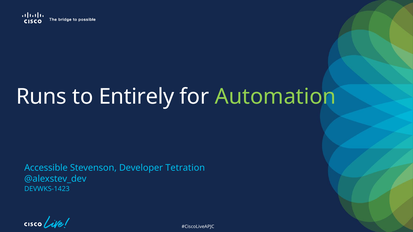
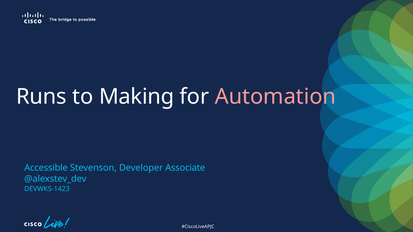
Entirely: Entirely -> Making (137, 97)
Automation colour: light green -> pink (275, 97)
Tetration: Tetration -> Associate (185, 168)
